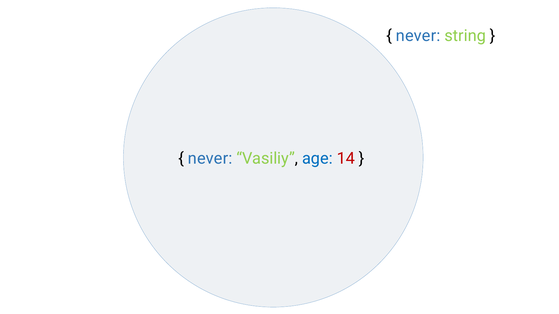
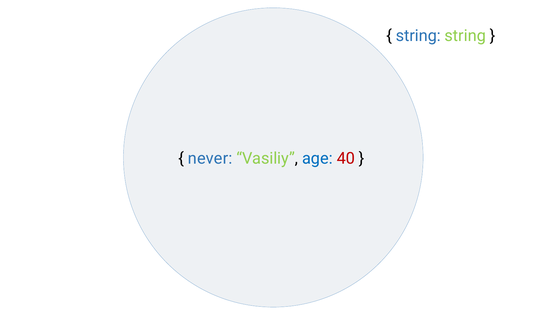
never: never -> string (418, 36)
14: 14 -> 40 (346, 159)
